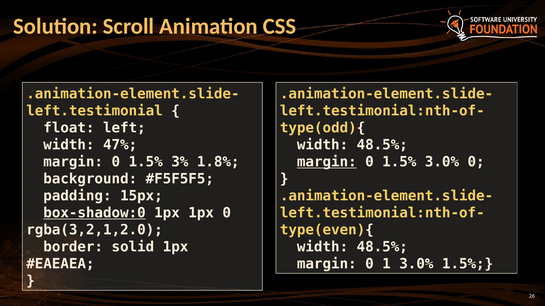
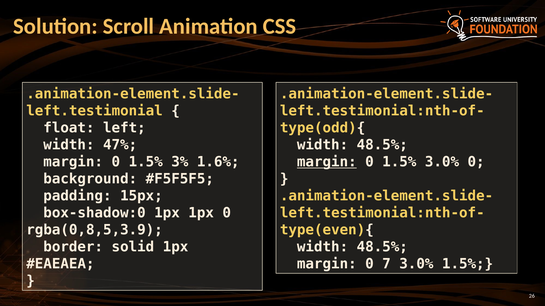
1.8%: 1.8% -> 1.6% (218, 162)
box-shadow:0 underline: present -> none (95, 213)
rgba(3,2,1,2.0: rgba(3,2,1,2.0 -> rgba(0,8,5,3.9 (95, 230)
1: 1 -> 7 (387, 264)
